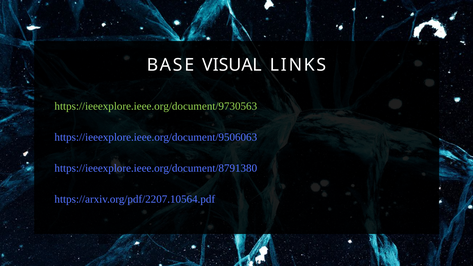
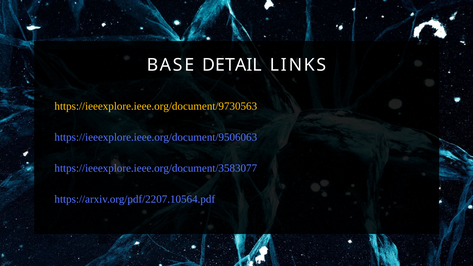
VISUAL: VISUAL -> DETAIL (232, 65)
https://ieeexplore.ieee.org/document/9730563 colour: light green -> yellow (156, 106)
https://ieeexplore.ieee.org/document/8791380: https://ieeexplore.ieee.org/document/8791380 -> https://ieeexplore.ieee.org/document/3583077 (156, 168)
